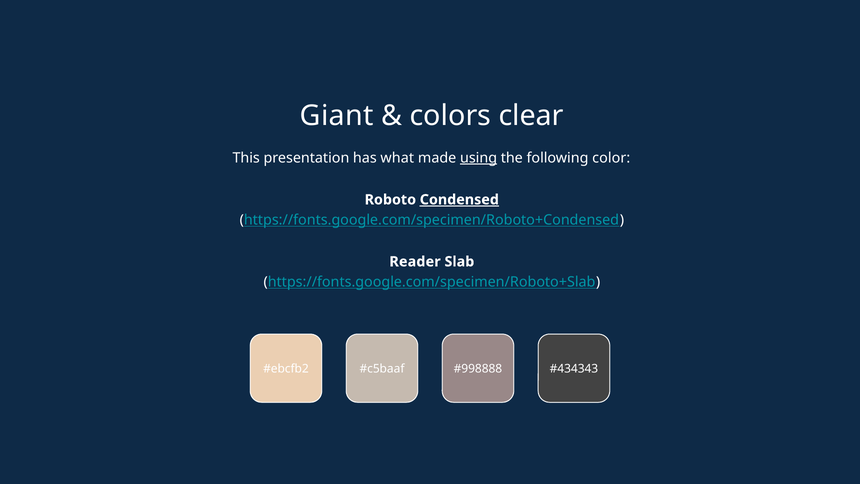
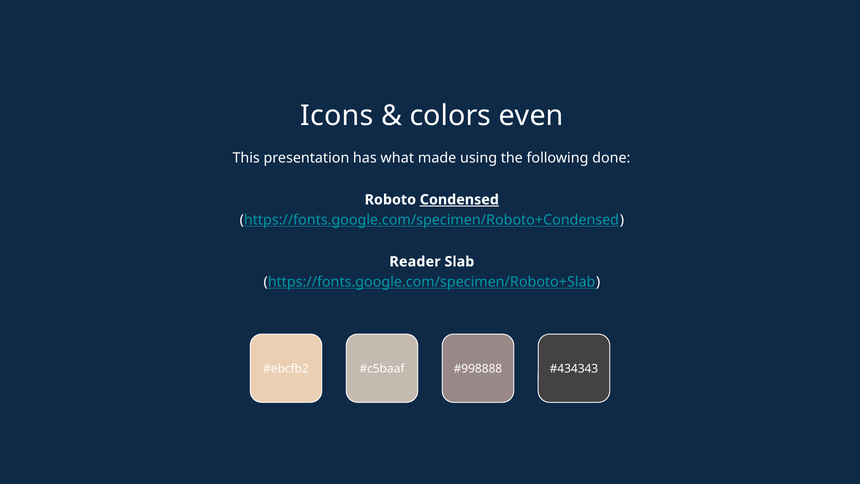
Giant: Giant -> Icons (337, 116)
clear: clear -> even (531, 116)
using underline: present -> none (479, 158)
color: color -> done (611, 158)
